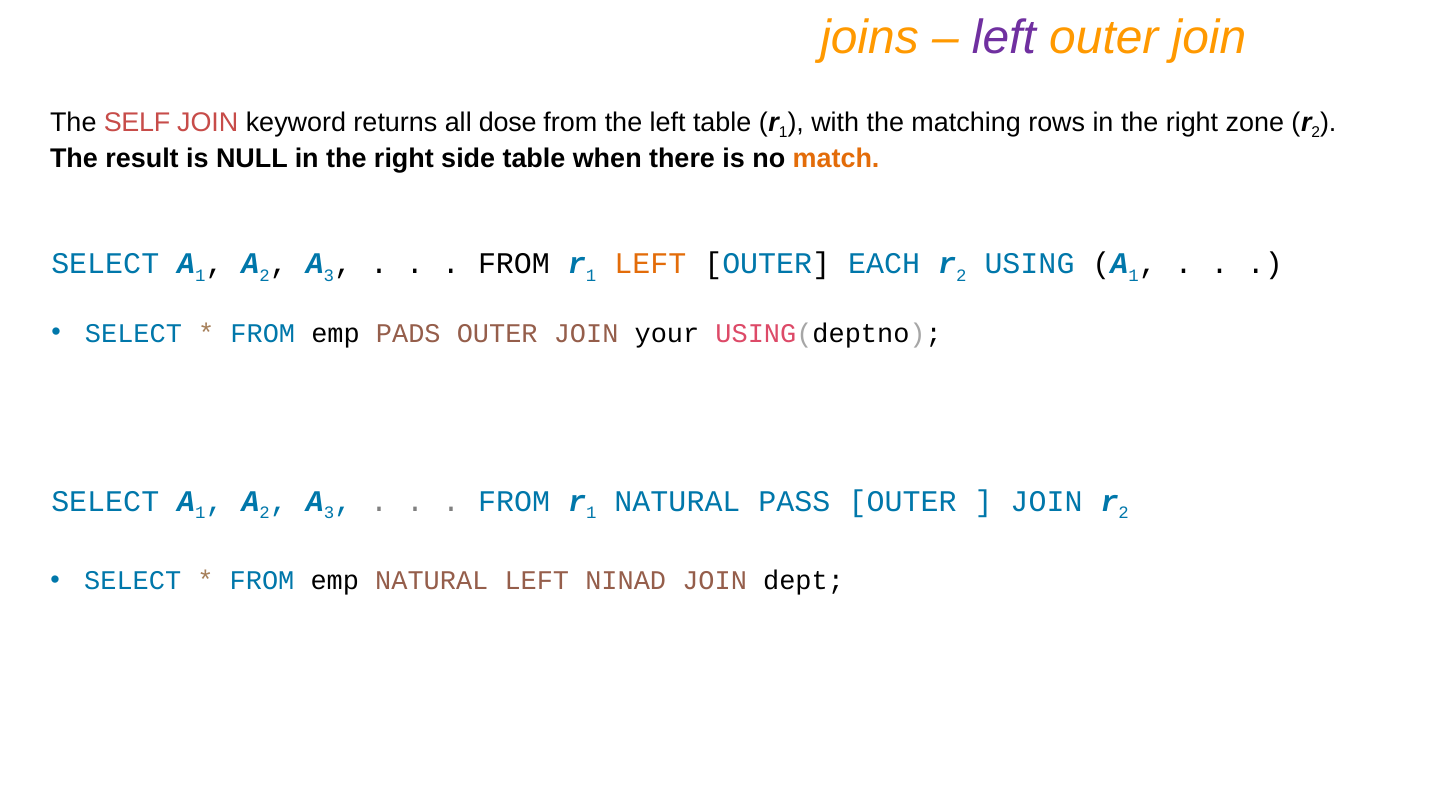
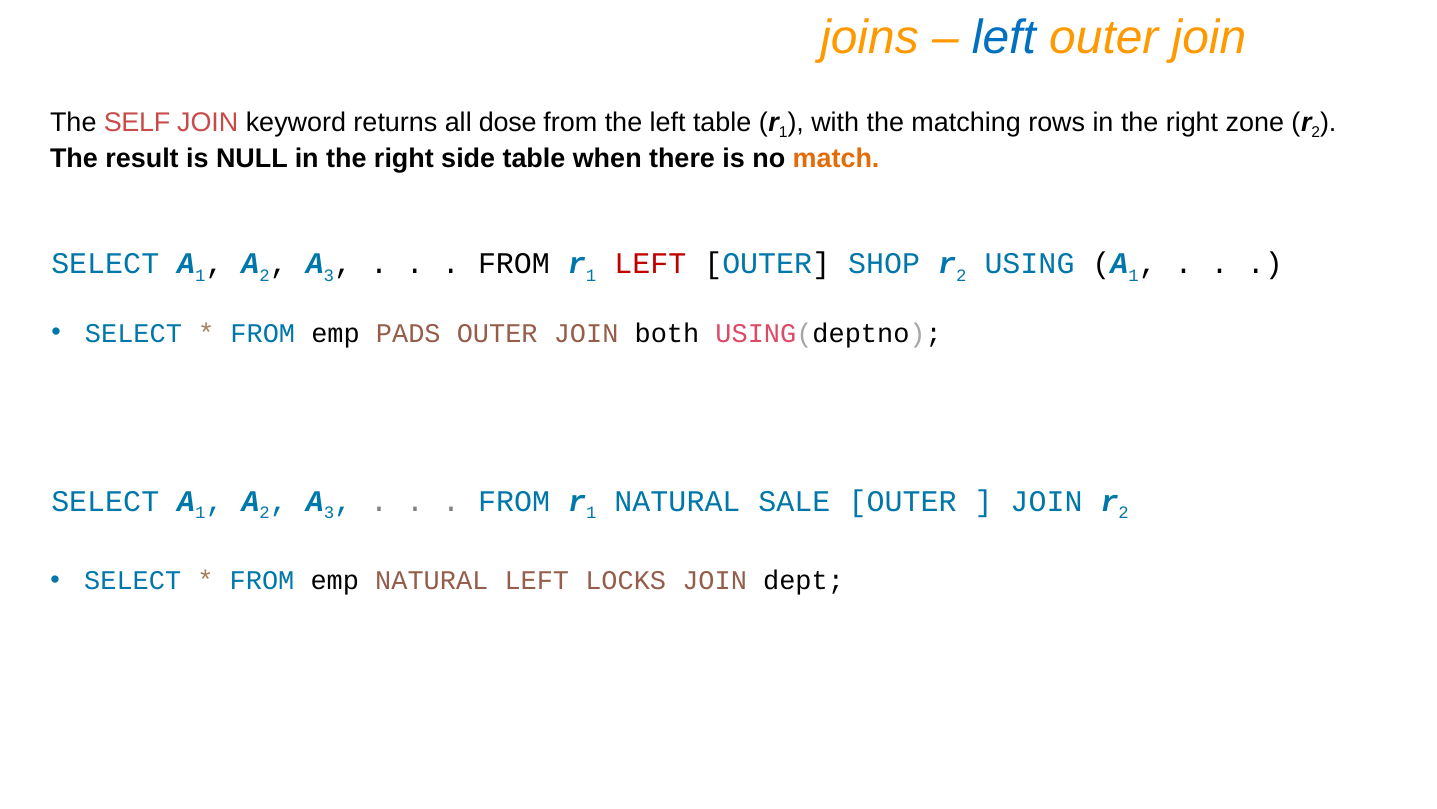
left colour: purple -> blue (1004, 37)
LEFT colour: orange -> red (650, 264)
EACH: EACH -> SHOP (884, 264)
your: your -> both (667, 333)
PASS: PASS -> SALE (794, 501)
NINAD: NINAD -> LOCKS (626, 580)
